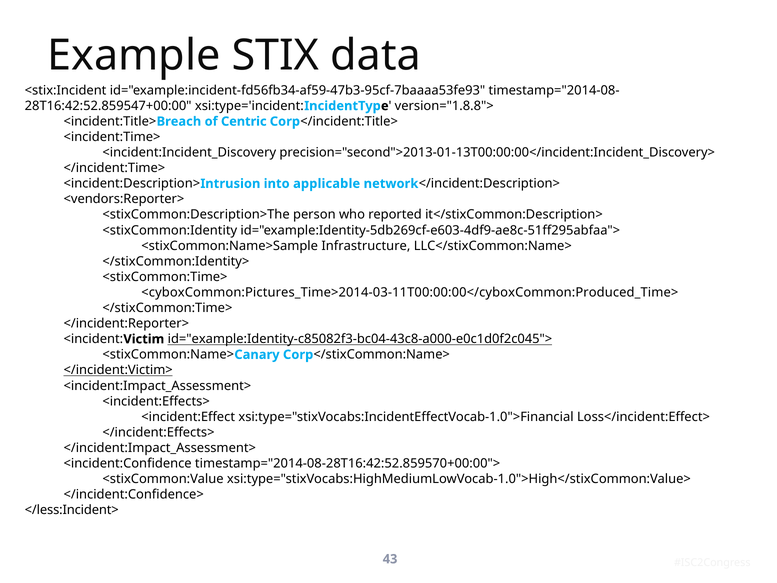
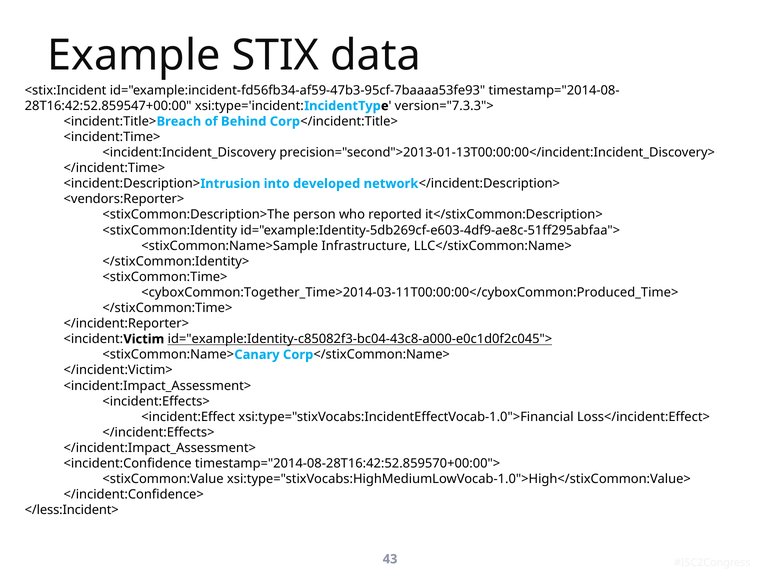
version="1.8.8">: version="1.8.8"> -> version="7.3.3"> (444, 106)
Centric: Centric -> Behind (244, 121)
applicable: applicable -> developed (327, 184)
<cyboxCommon:Pictures_Time>2014-03-11T00:00:00</cyboxCommon:Produced_Time>: <cyboxCommon:Pictures_Time>2014-03-11T00:00:00</cyboxCommon:Produced_Time> -> <cyboxCommon:Together_Time>2014-03-11T00:00:00</cyboxCommon:Produced_Time> (410, 292)
</incident:Victim> underline: present -> none (118, 370)
